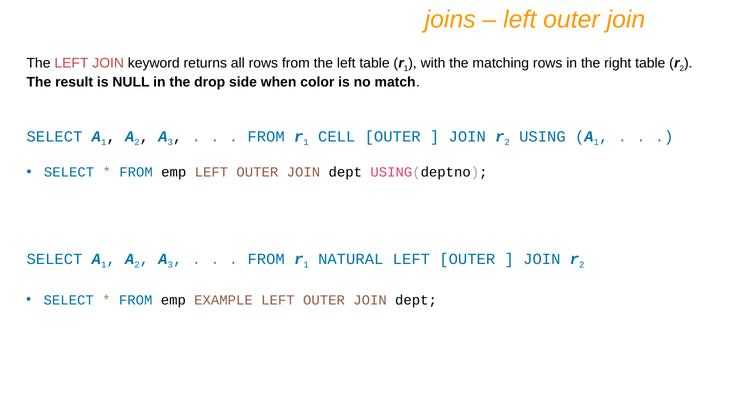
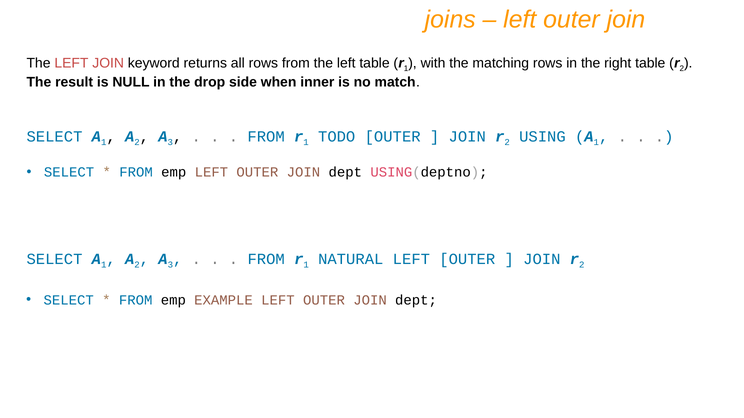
color: color -> inner (317, 82)
CELL: CELL -> TODO (337, 137)
